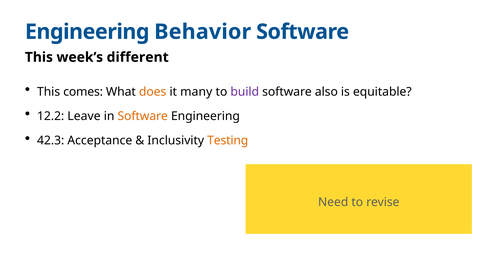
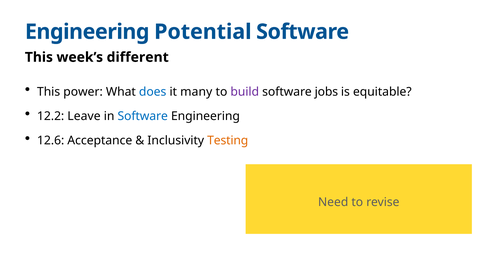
Behavior: Behavior -> Potential (203, 32)
comes: comes -> power (83, 92)
does colour: orange -> blue (153, 92)
also: also -> jobs (326, 92)
Software colour: orange -> blue (143, 116)
42.3: 42.3 -> 12.6 (51, 141)
